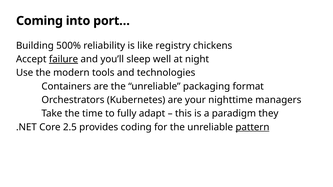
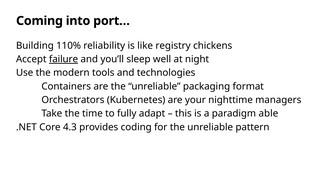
500%: 500% -> 110% (69, 46)
they: they -> able (268, 114)
2.5: 2.5 -> 4.3 (70, 127)
pattern underline: present -> none (252, 127)
